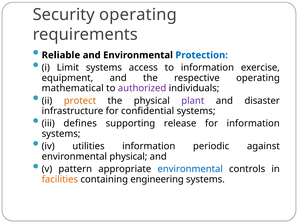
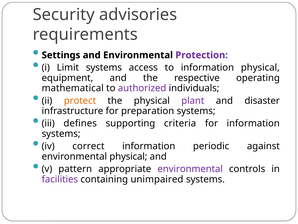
Security operating: operating -> advisories (138, 15)
Reliable: Reliable -> Settings (61, 55)
Protection colour: blue -> purple (202, 55)
information exercise: exercise -> physical (260, 67)
confidential: confidential -> preparation (148, 111)
release: release -> criteria (180, 123)
utilities: utilities -> correct (88, 146)
environmental colour: blue -> purple (190, 169)
facilities colour: orange -> purple (60, 179)
engineering: engineering -> unimpaired (157, 179)
